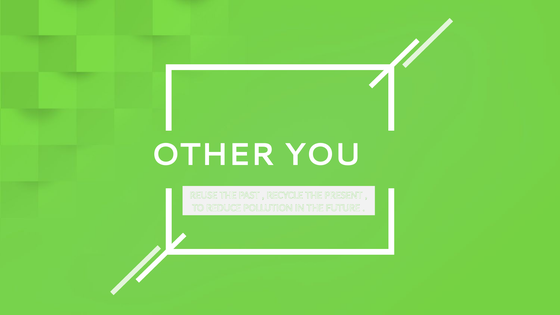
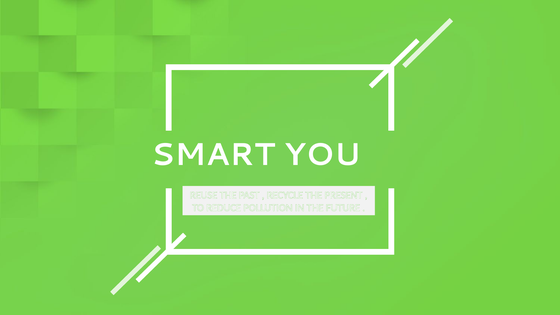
OTHER: OTHER -> SMART (213, 155)
